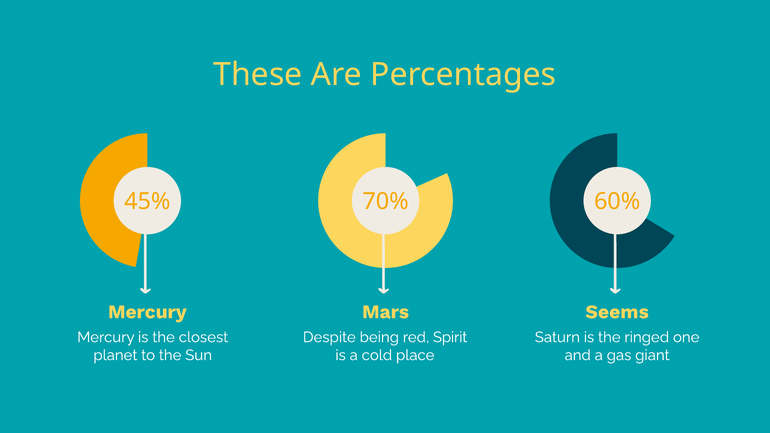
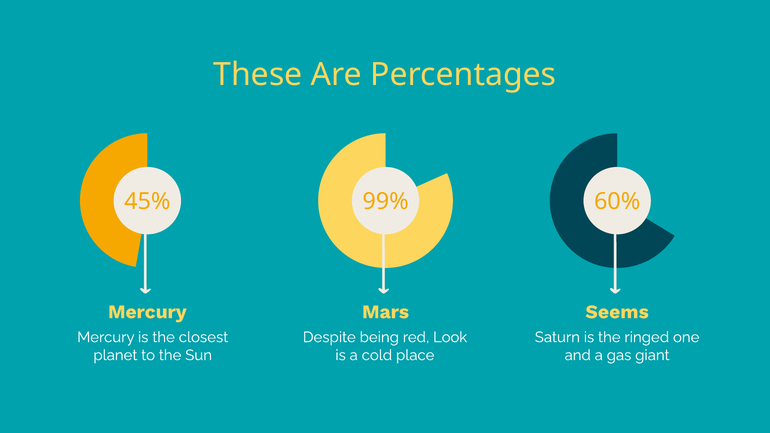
70%: 70% -> 99% (386, 201)
Spirit: Spirit -> Look (450, 337)
